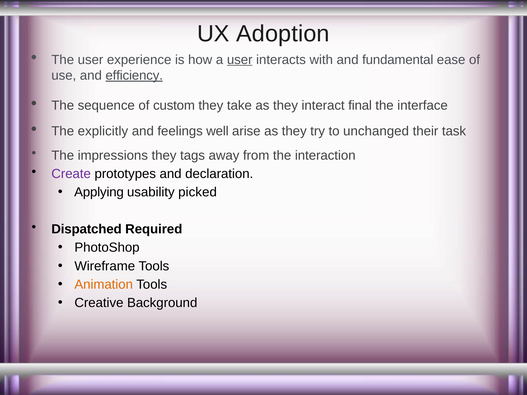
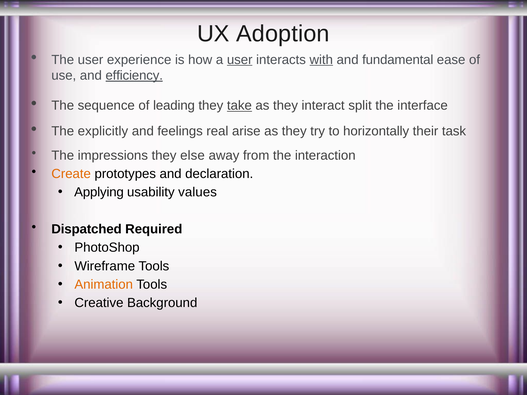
with underline: none -> present (321, 60)
custom: custom -> leading (174, 106)
take underline: none -> present (239, 106)
final: final -> split (360, 106)
well: well -> real (217, 131)
unchanged: unchanged -> horizontally (376, 131)
tags: tags -> else (192, 156)
Create colour: purple -> orange (71, 174)
picked: picked -> values (198, 192)
